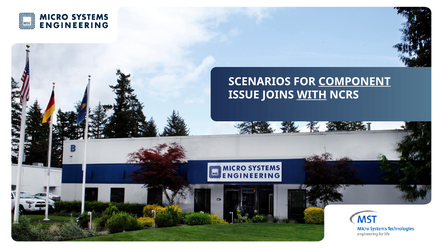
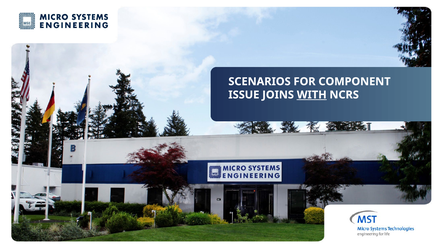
COMPONENT underline: present -> none (355, 81)
